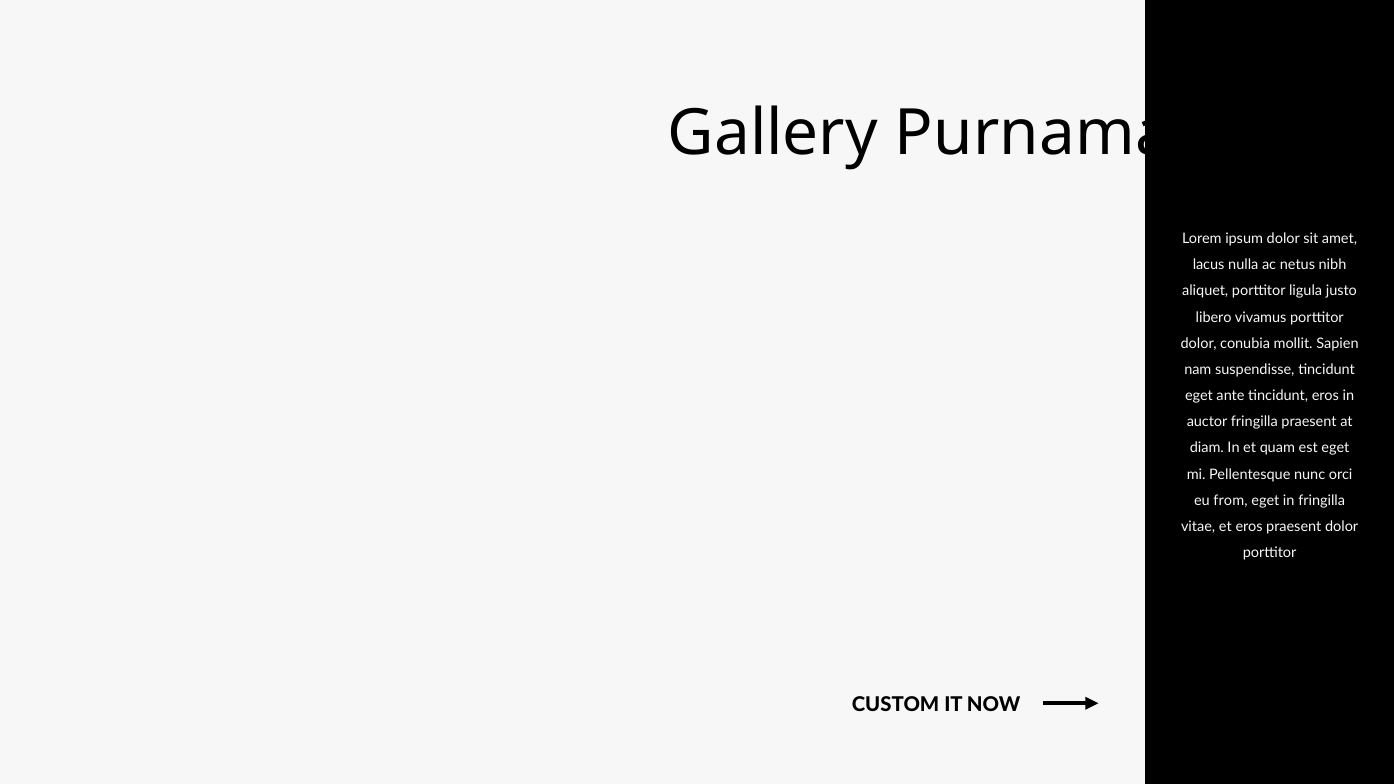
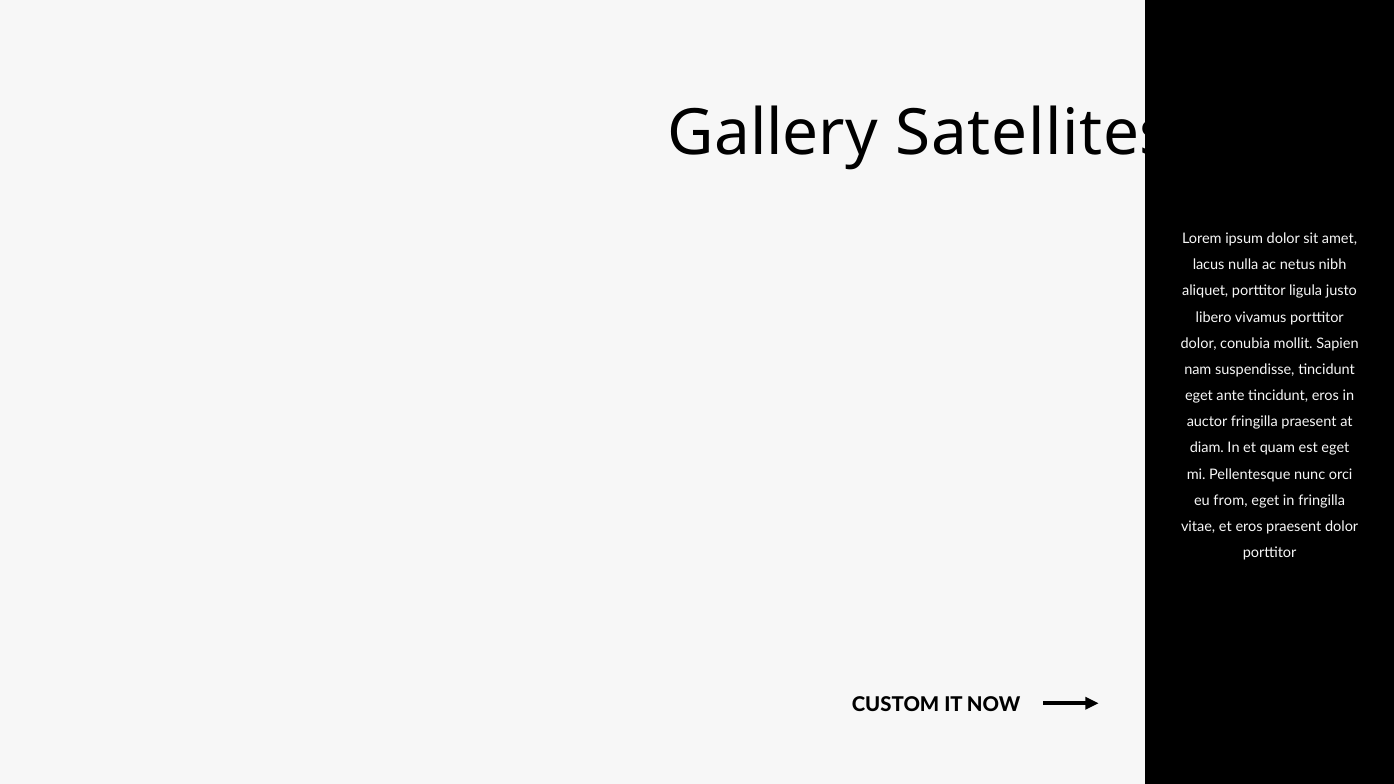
Purnama: Purnama -> Satellites (1033, 134)
